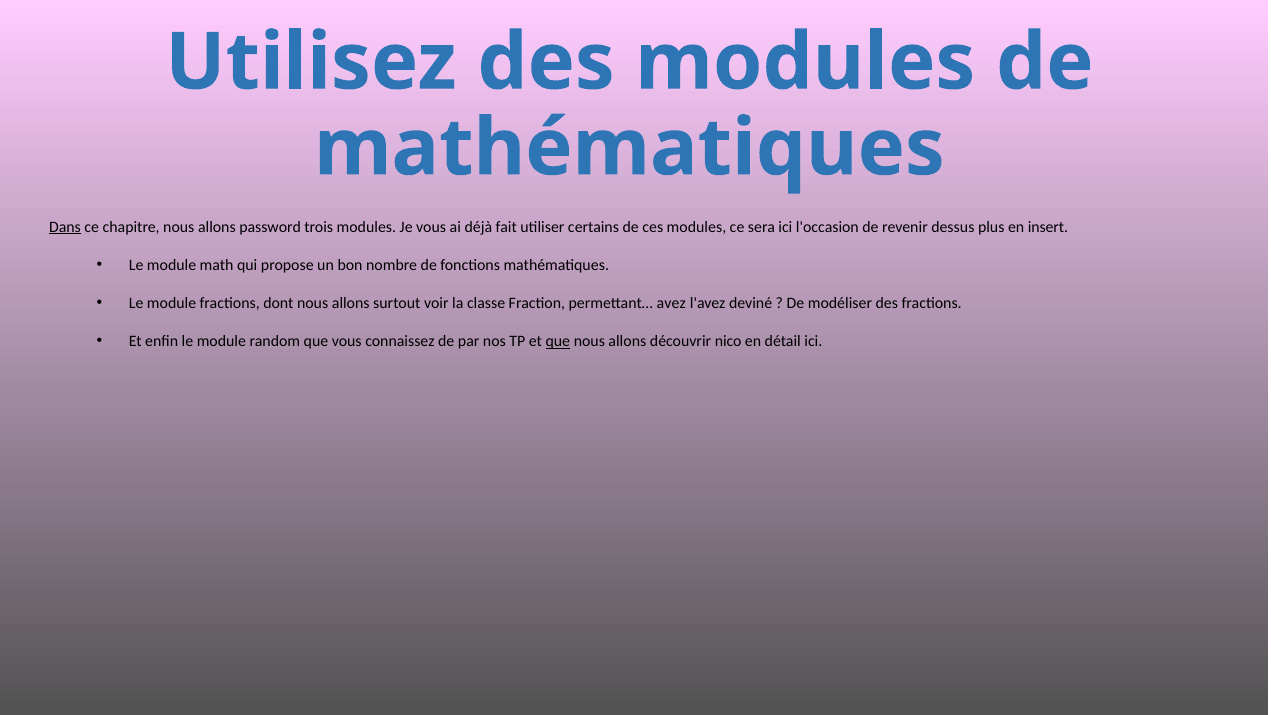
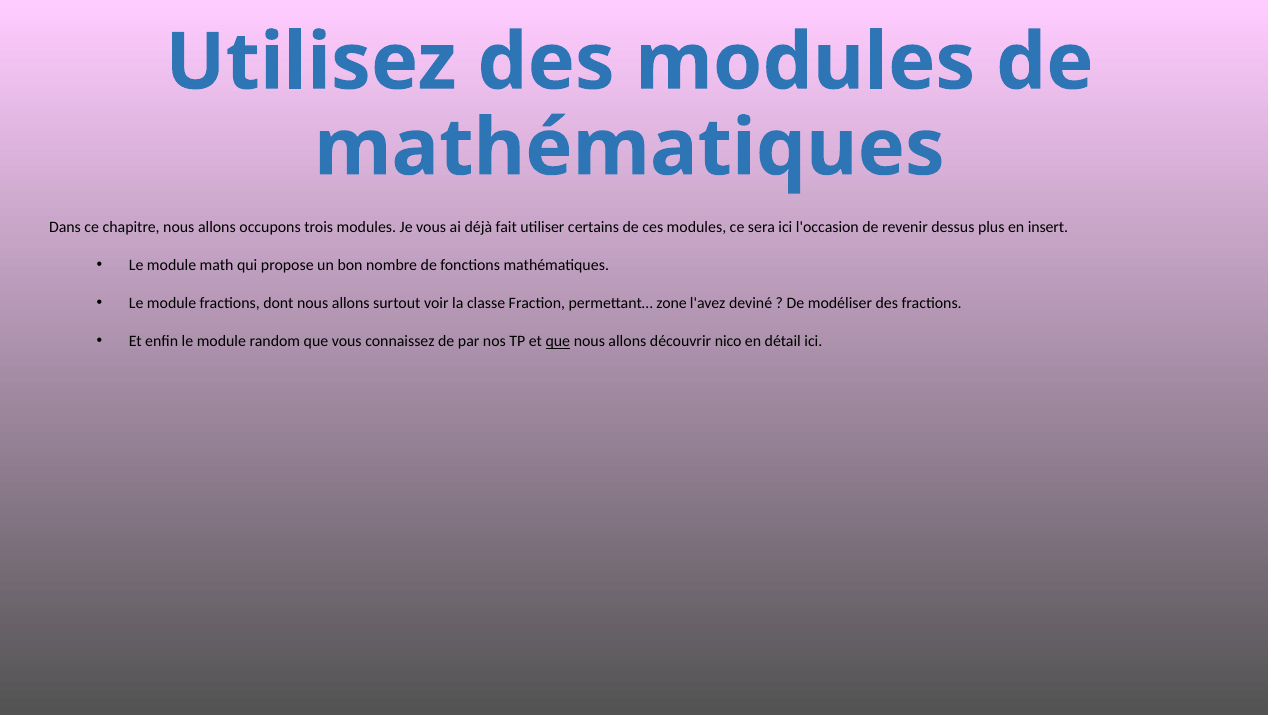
Dans underline: present -> none (65, 227)
password: password -> occupons (270, 227)
avez: avez -> zone (671, 303)
